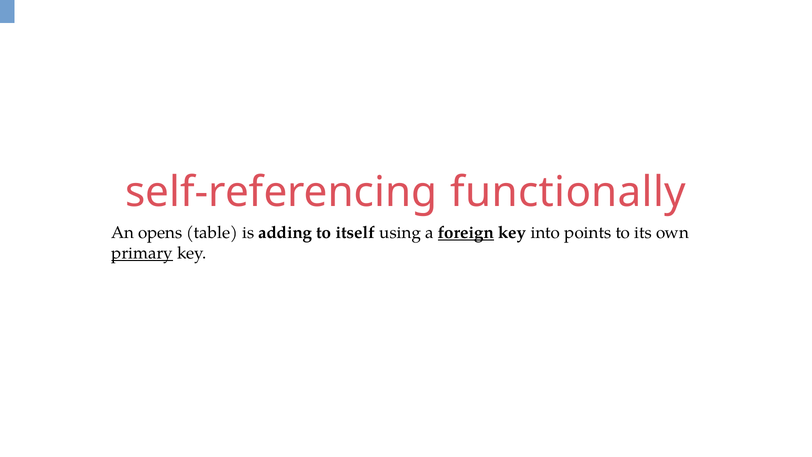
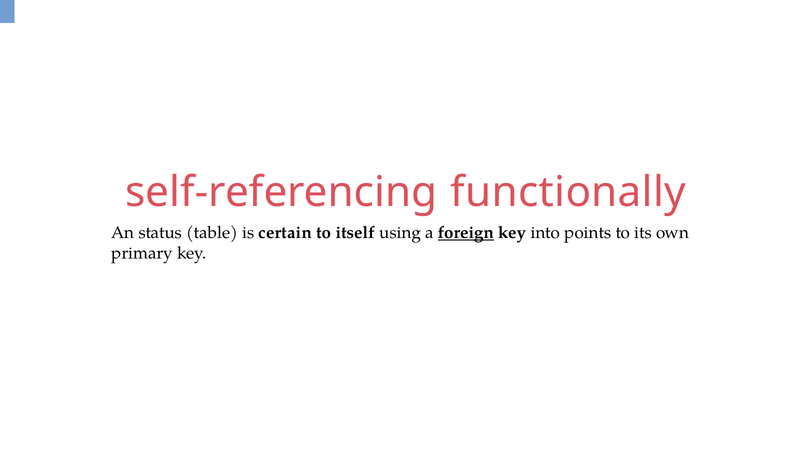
opens: opens -> status (160, 233)
adding: adding -> certain (285, 233)
primary underline: present -> none (142, 253)
